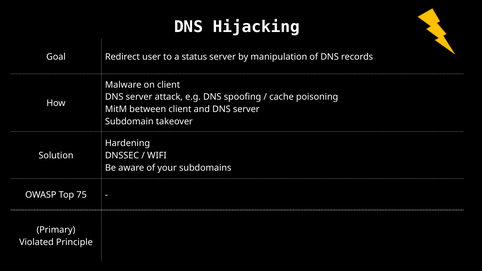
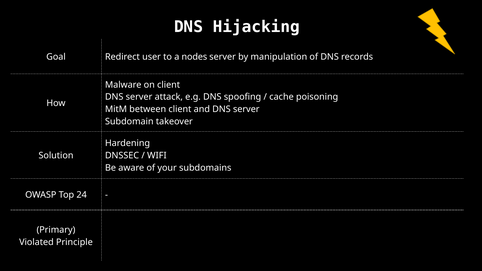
status: status -> nodes (194, 57)
75: 75 -> 24 (82, 195)
